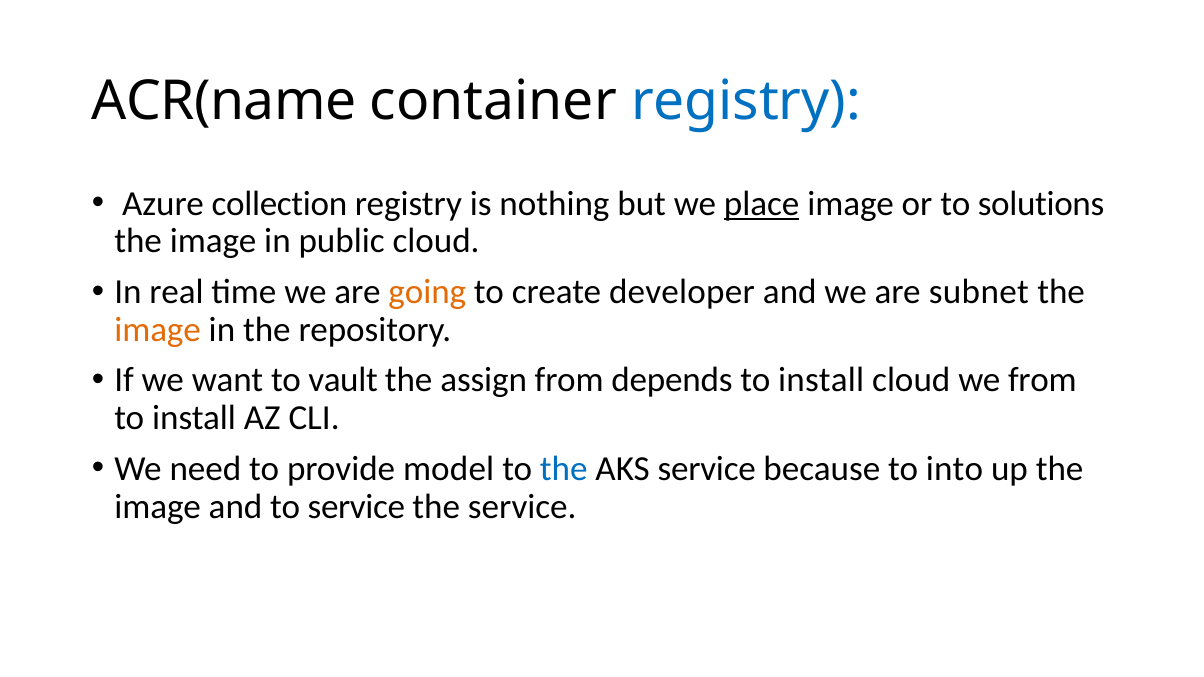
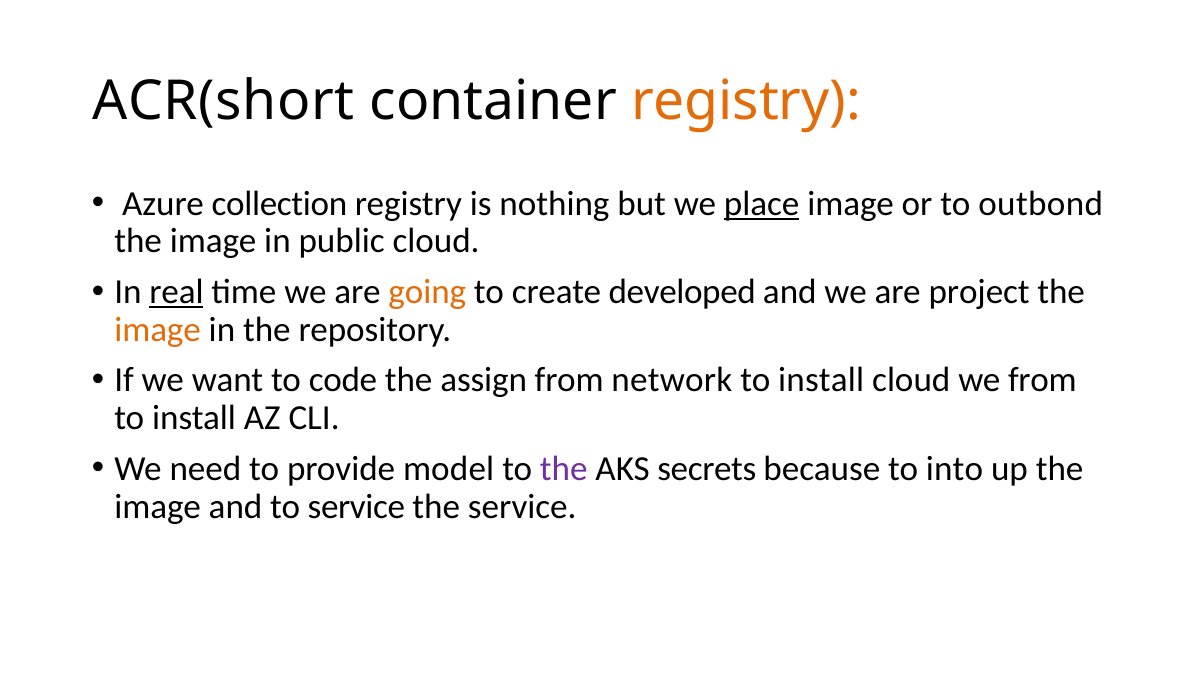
ACR(name: ACR(name -> ACR(short (223, 101)
registry colour: blue -> orange (746, 101)
solutions: solutions -> outbond (1041, 204)
real underline: none -> present (176, 292)
developer: developer -> developed (682, 292)
subnet: subnet -> project (979, 292)
vault: vault -> code (343, 380)
depends: depends -> network (672, 380)
the colour: blue -> purple (564, 469)
AKS service: service -> secrets (707, 469)
